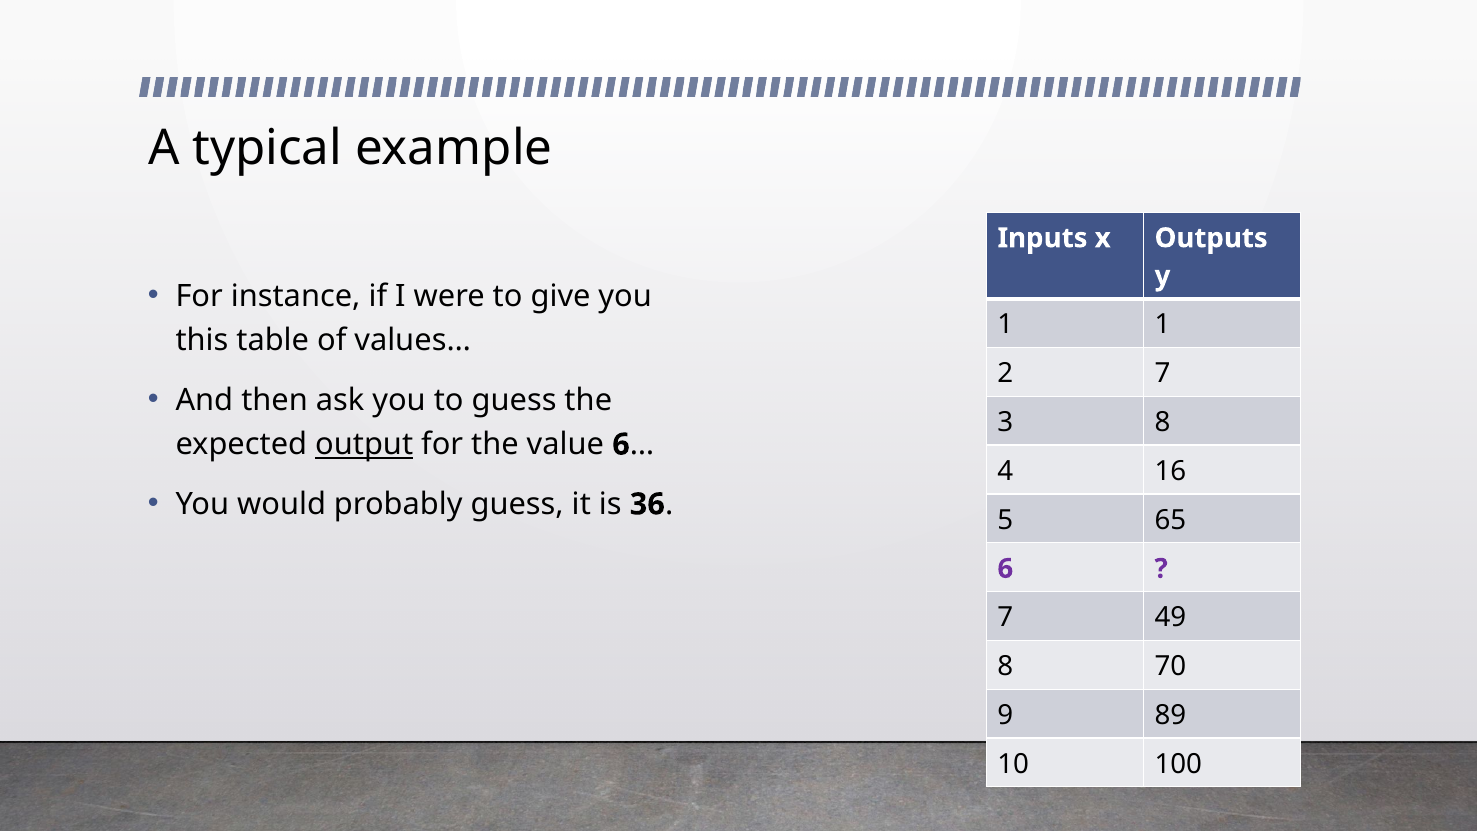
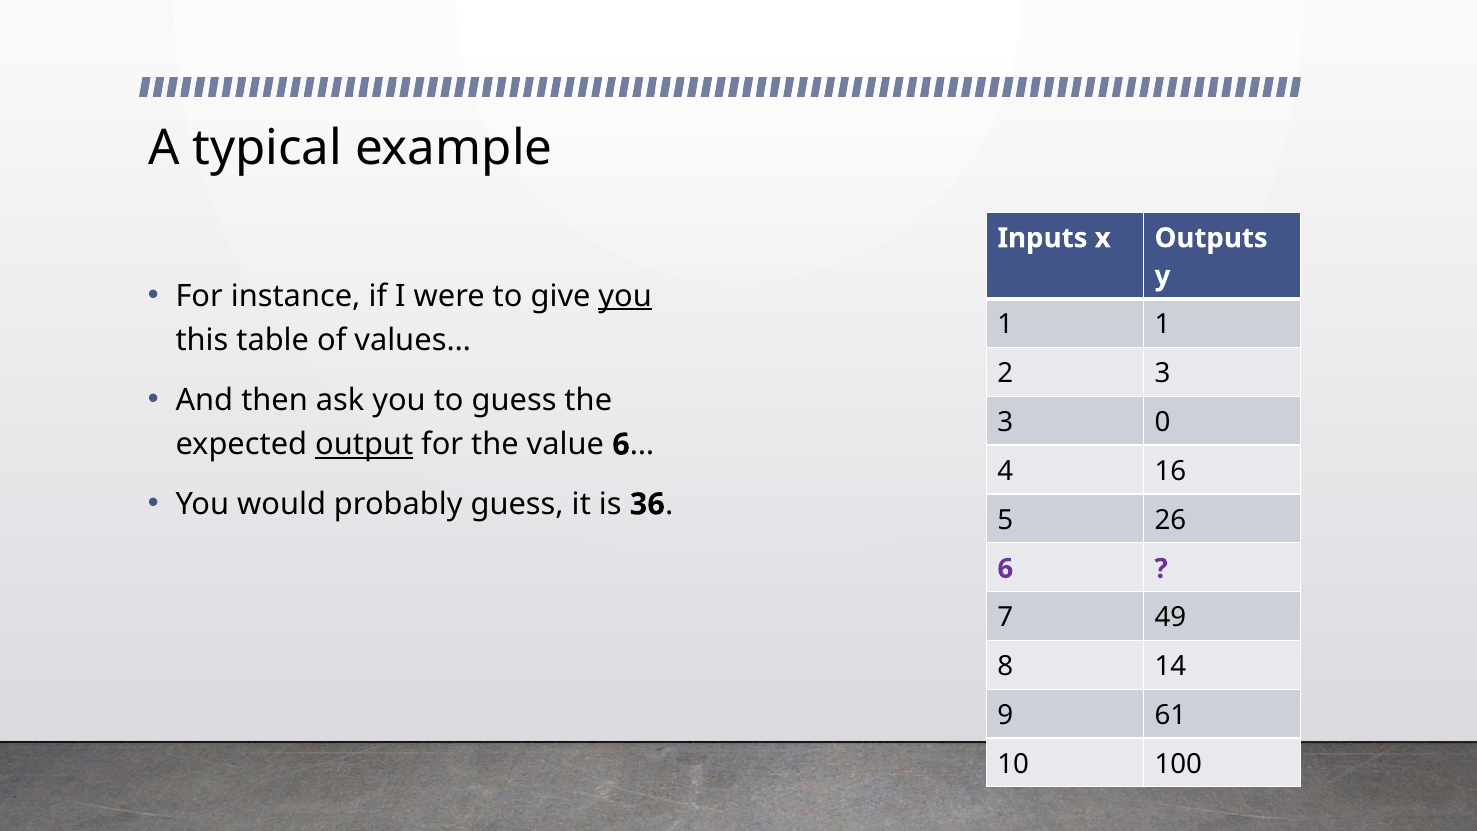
you underline: none -> present (625, 296)
2 7: 7 -> 3 (1162, 373)
3 8: 8 -> 0 (1162, 422)
65: 65 -> 26 (1170, 520)
70: 70 -> 14 (1170, 666)
89: 89 -> 61 (1170, 715)
